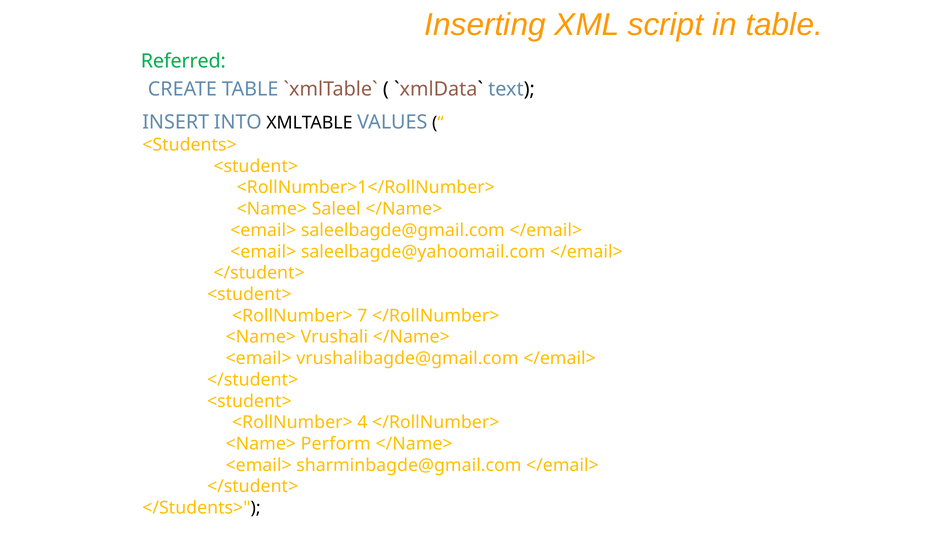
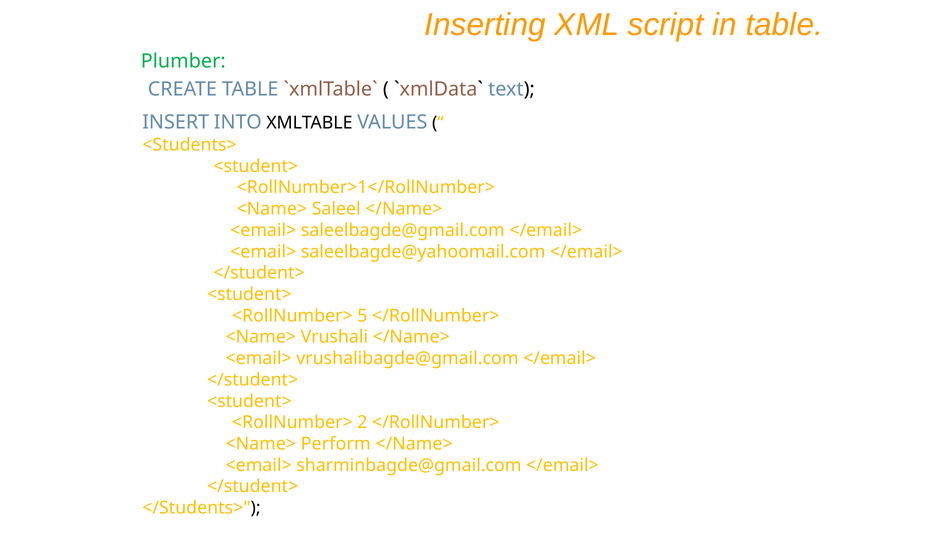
Referred: Referred -> Plumber (183, 61)
7: 7 -> 5 (362, 316)
4: 4 -> 2 (362, 422)
